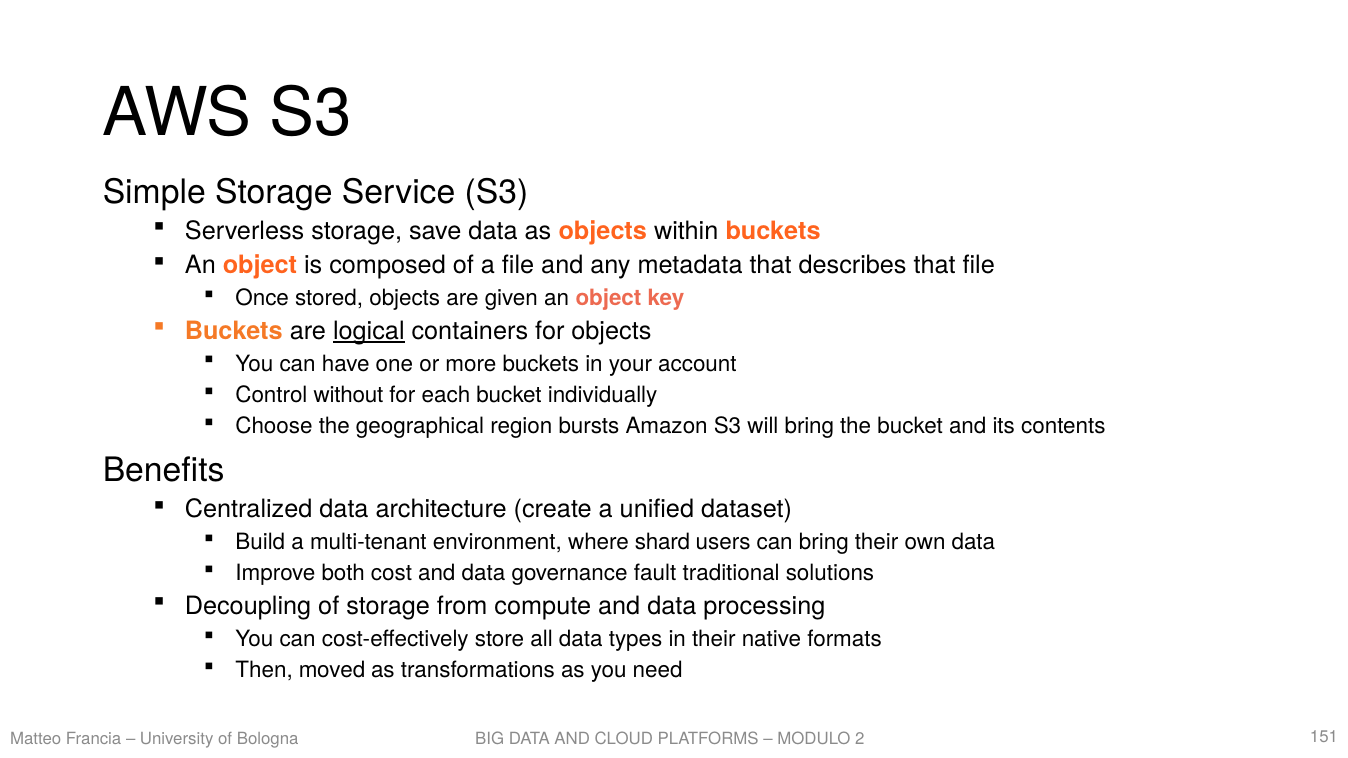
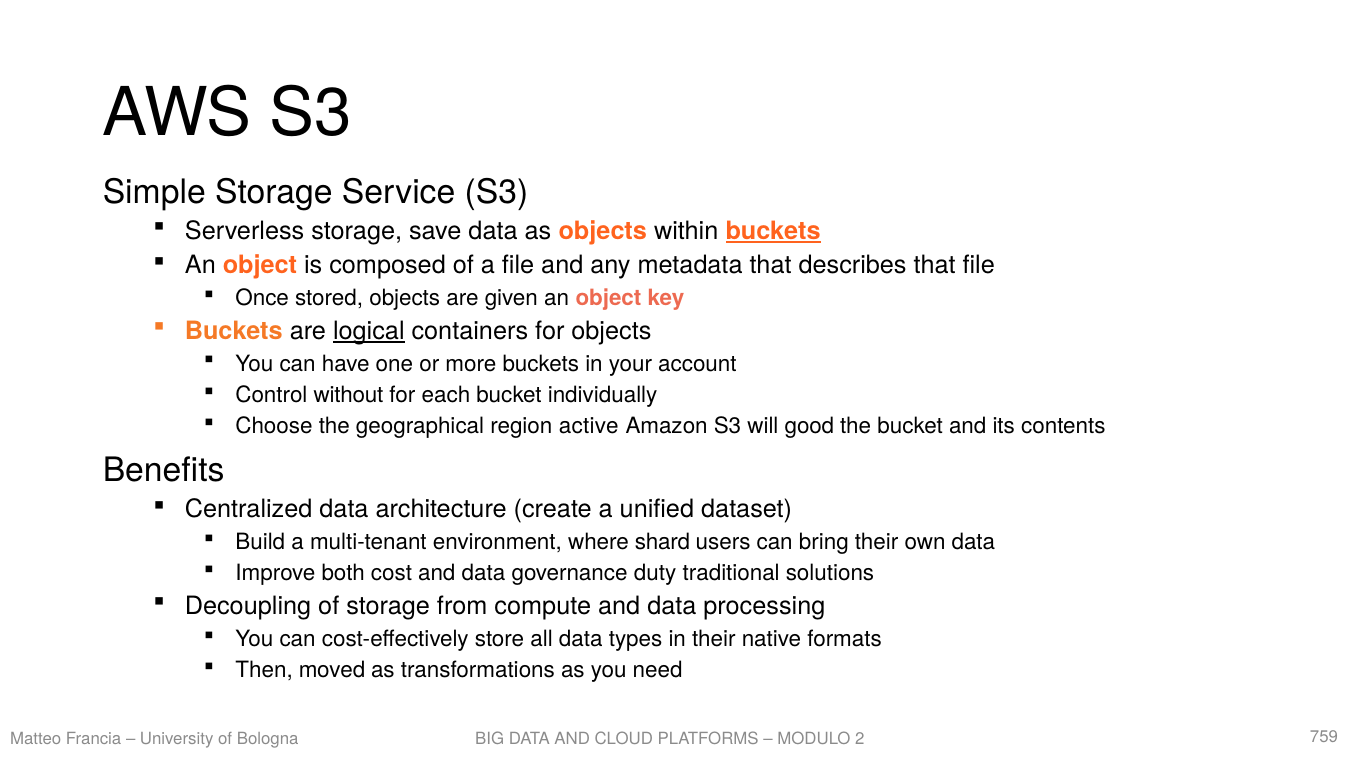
buckets underline: none -> present (773, 231)
bursts: bursts -> active (589, 426)
will bring: bring -> good (809, 426)
fault: fault -> duty (655, 574)
151: 151 -> 759 (1324, 737)
